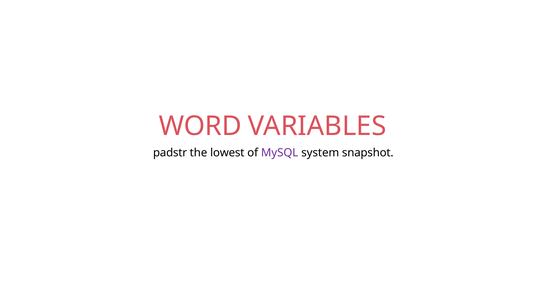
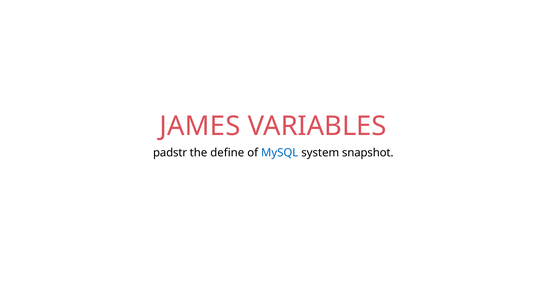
WORD: WORD -> JAMES (200, 126)
lowest: lowest -> define (227, 153)
MySQL colour: purple -> blue (280, 153)
